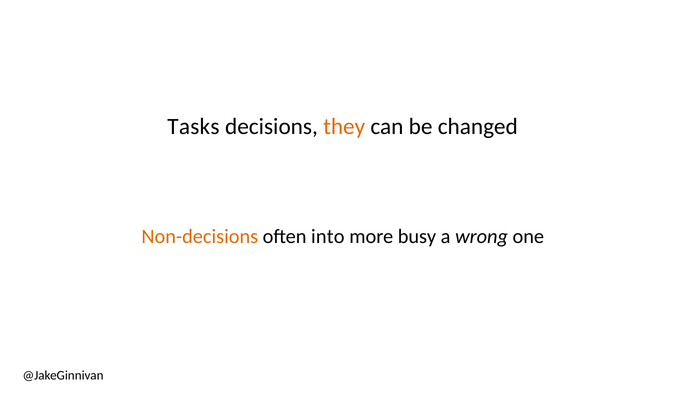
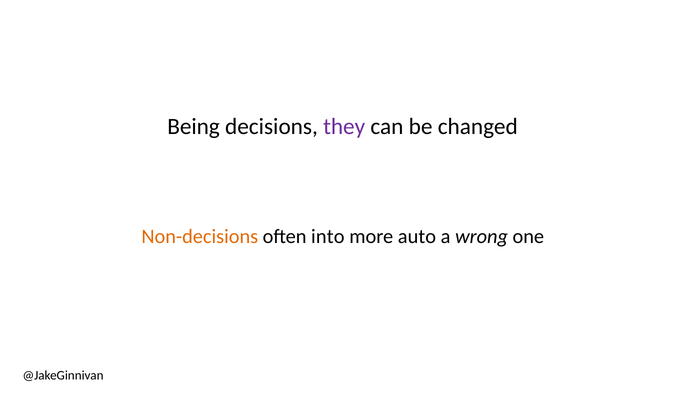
Tasks: Tasks -> Being (194, 127)
they colour: orange -> purple (344, 127)
busy: busy -> auto (417, 236)
